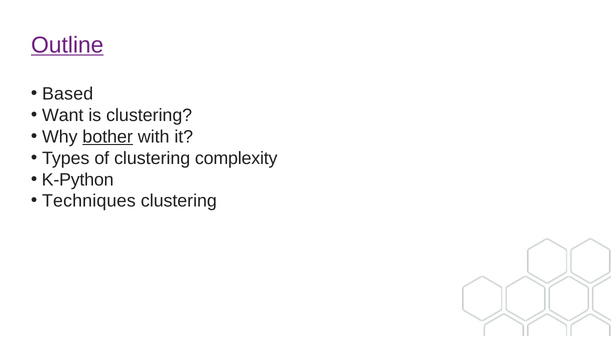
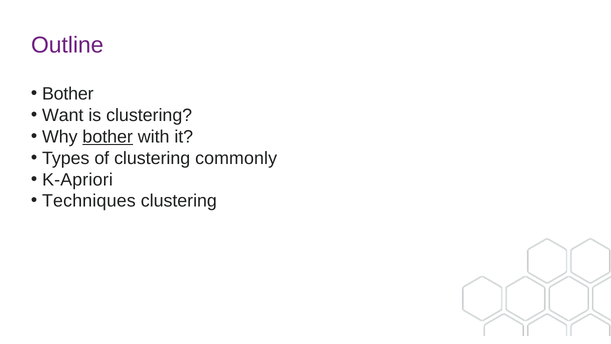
Outline underline: present -> none (67, 45)
Based: Based -> Bother (68, 94)
complexity: complexity -> commonly (236, 158)
K-Python: K-Python -> K-Apriori (78, 179)
